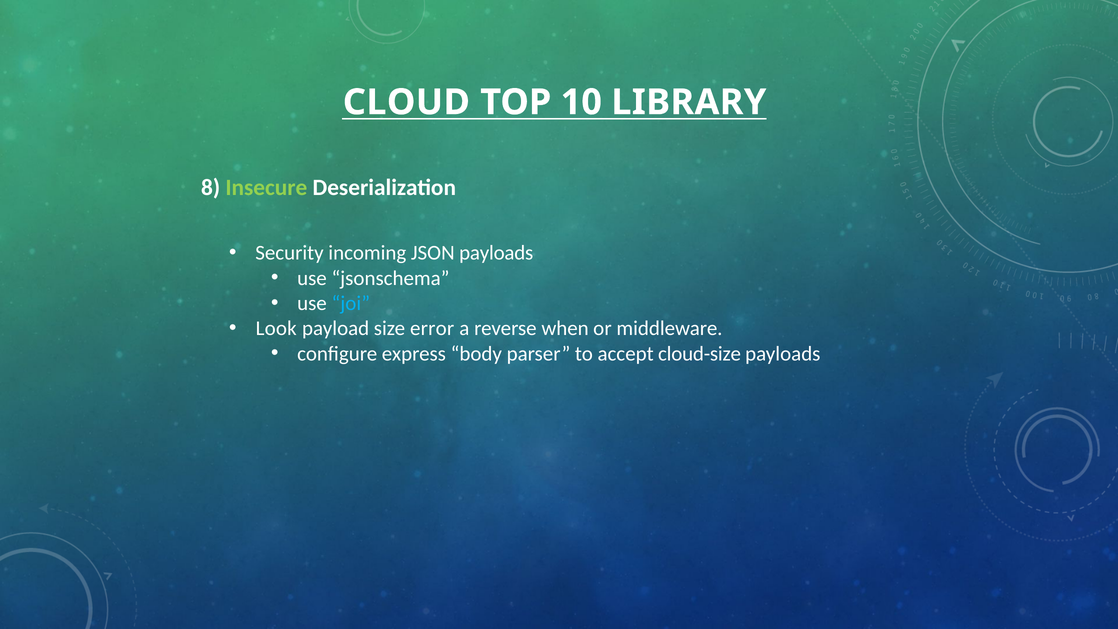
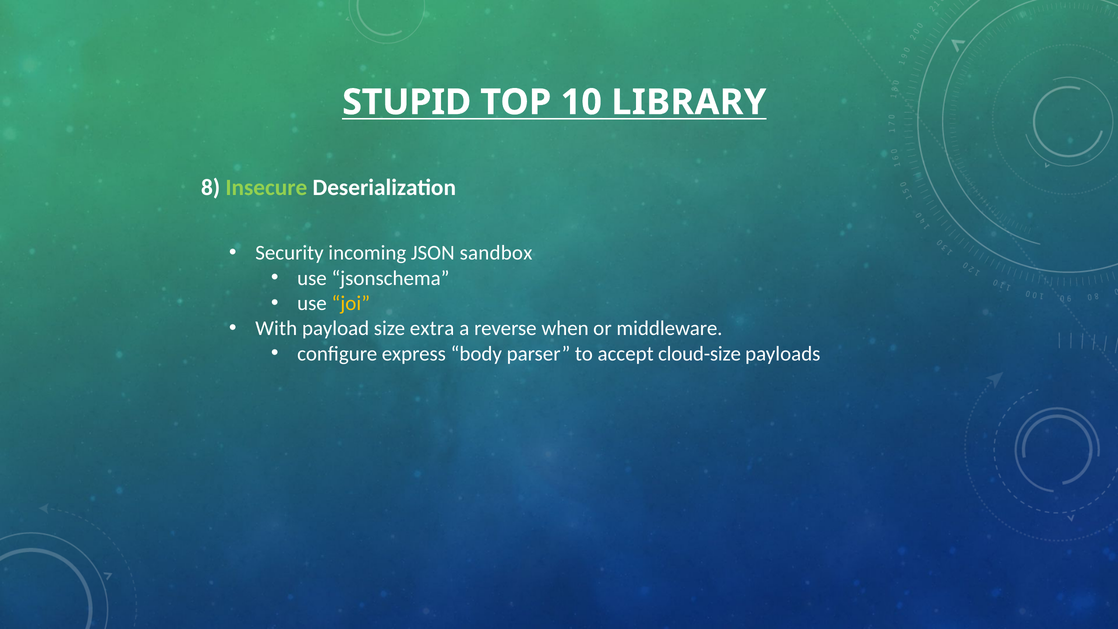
CLOUD: CLOUD -> STUPID (407, 102)
JSON payloads: payloads -> sandbox (496, 253)
joi colour: light blue -> yellow (351, 303)
Look: Look -> With (276, 328)
error: error -> extra (432, 328)
